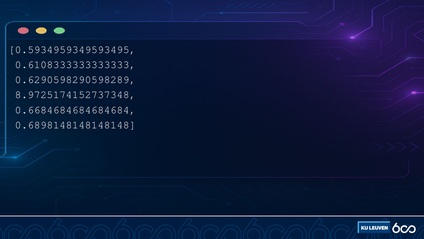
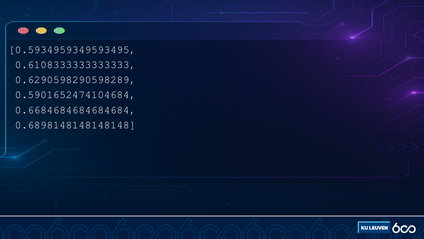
8.9725174152737348: 8.9725174152737348 -> 0.5901652474104684 (75, 95)
